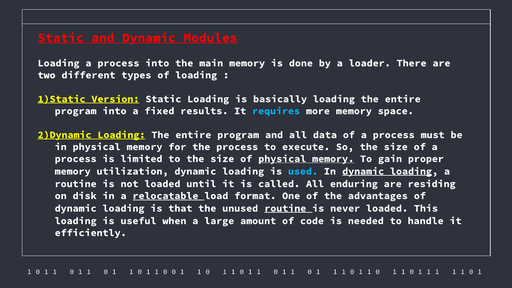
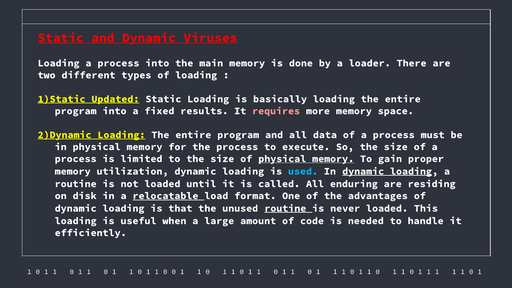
Modules: Modules -> Viruses (210, 38)
Version: Version -> Updated (115, 99)
requires colour: light blue -> pink (276, 111)
